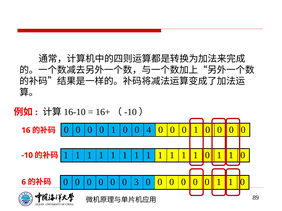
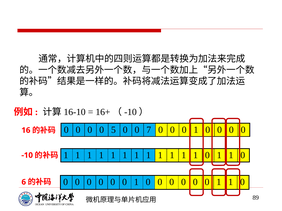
1: 1 -> 5 (113, 130)
4: 4 -> 7 (149, 130)
3: 3 -> 1 (136, 182)
